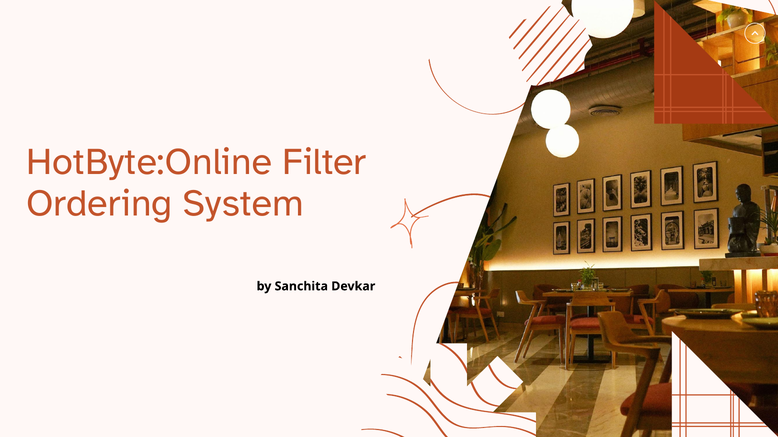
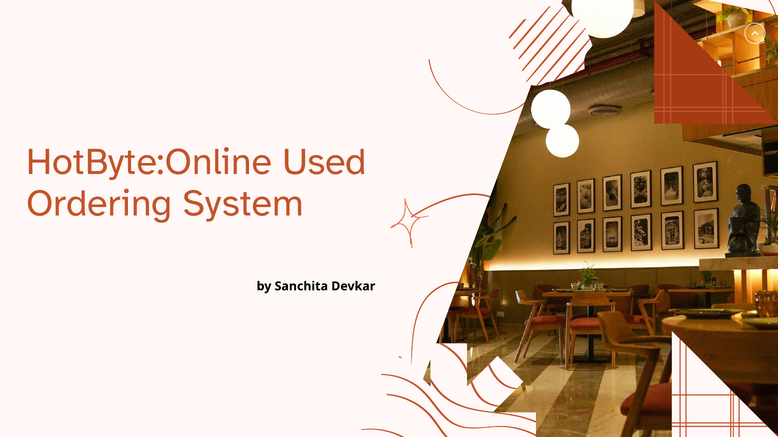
Filter: Filter -> Used (324, 162)
